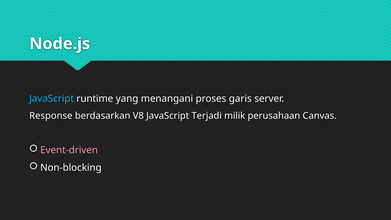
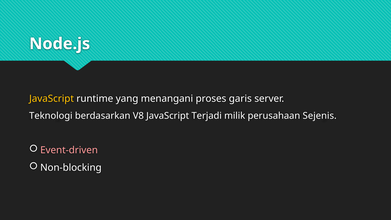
JavaScript colour: light blue -> yellow (52, 99)
Response: Response -> Teknologi (51, 116)
Canvas: Canvas -> Sejenis (320, 116)
